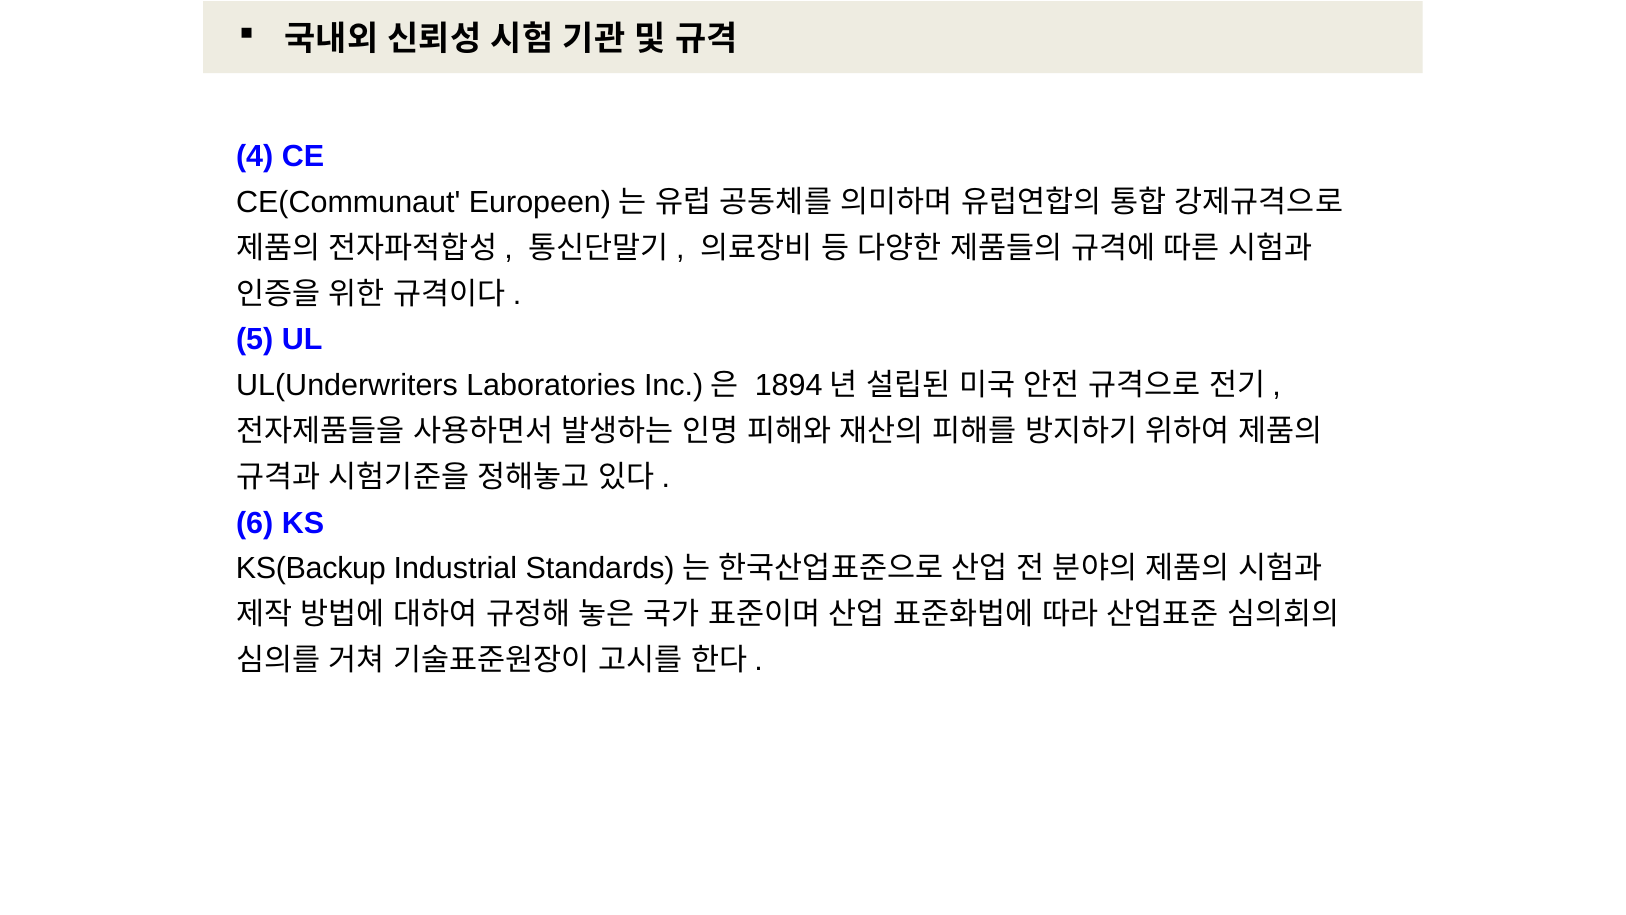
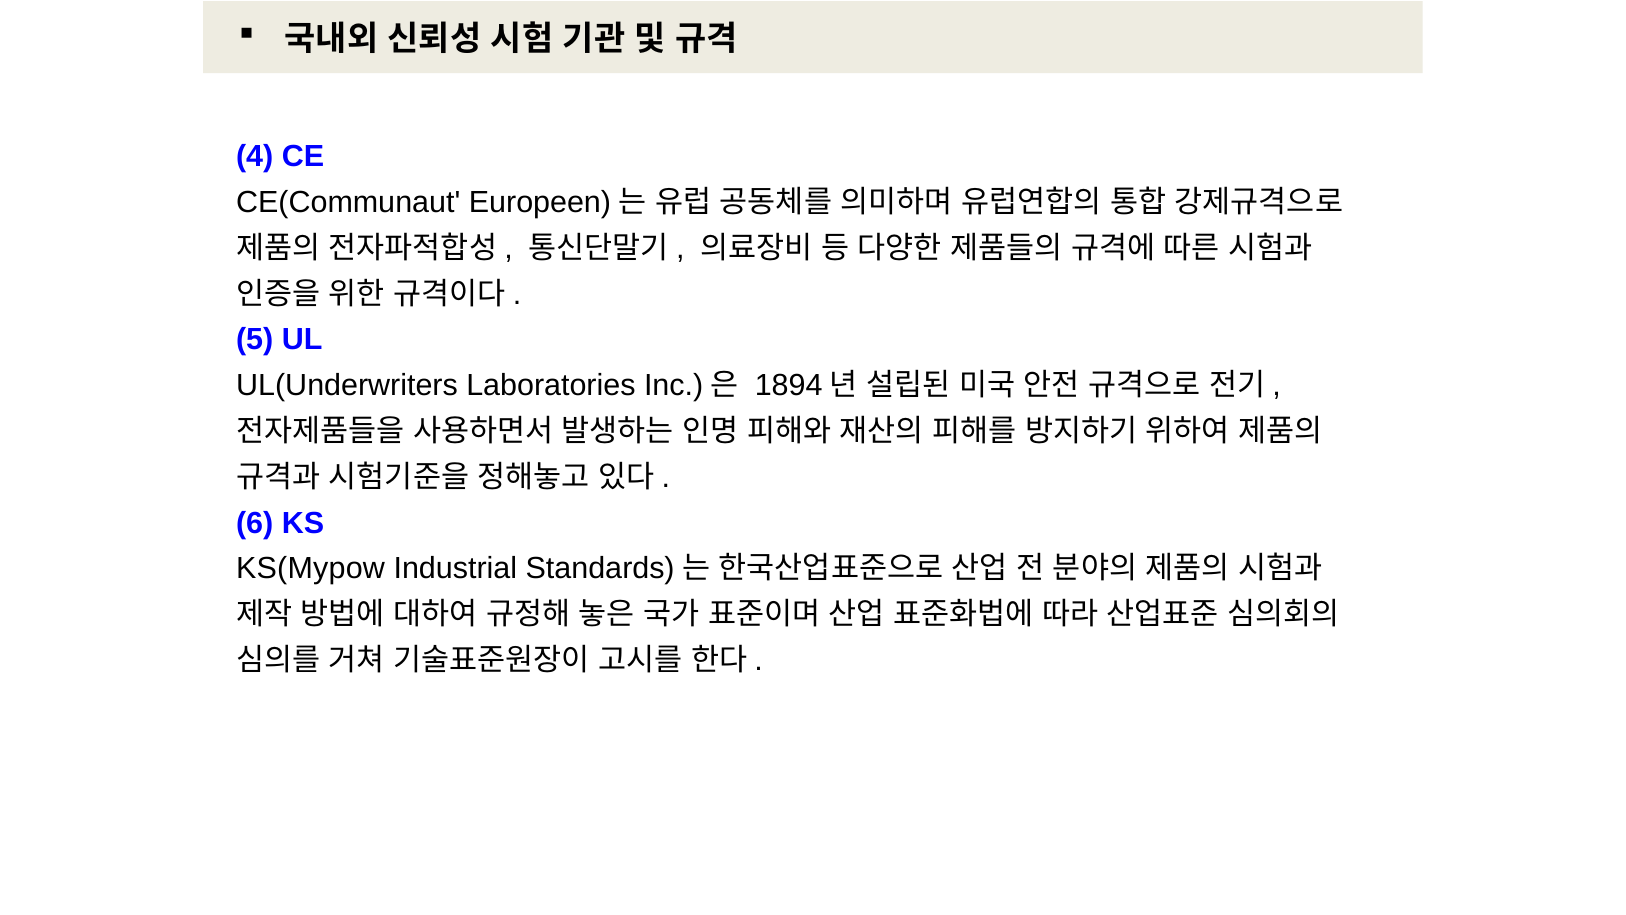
KS(Backup: KS(Backup -> KS(Mypow (311, 569)
